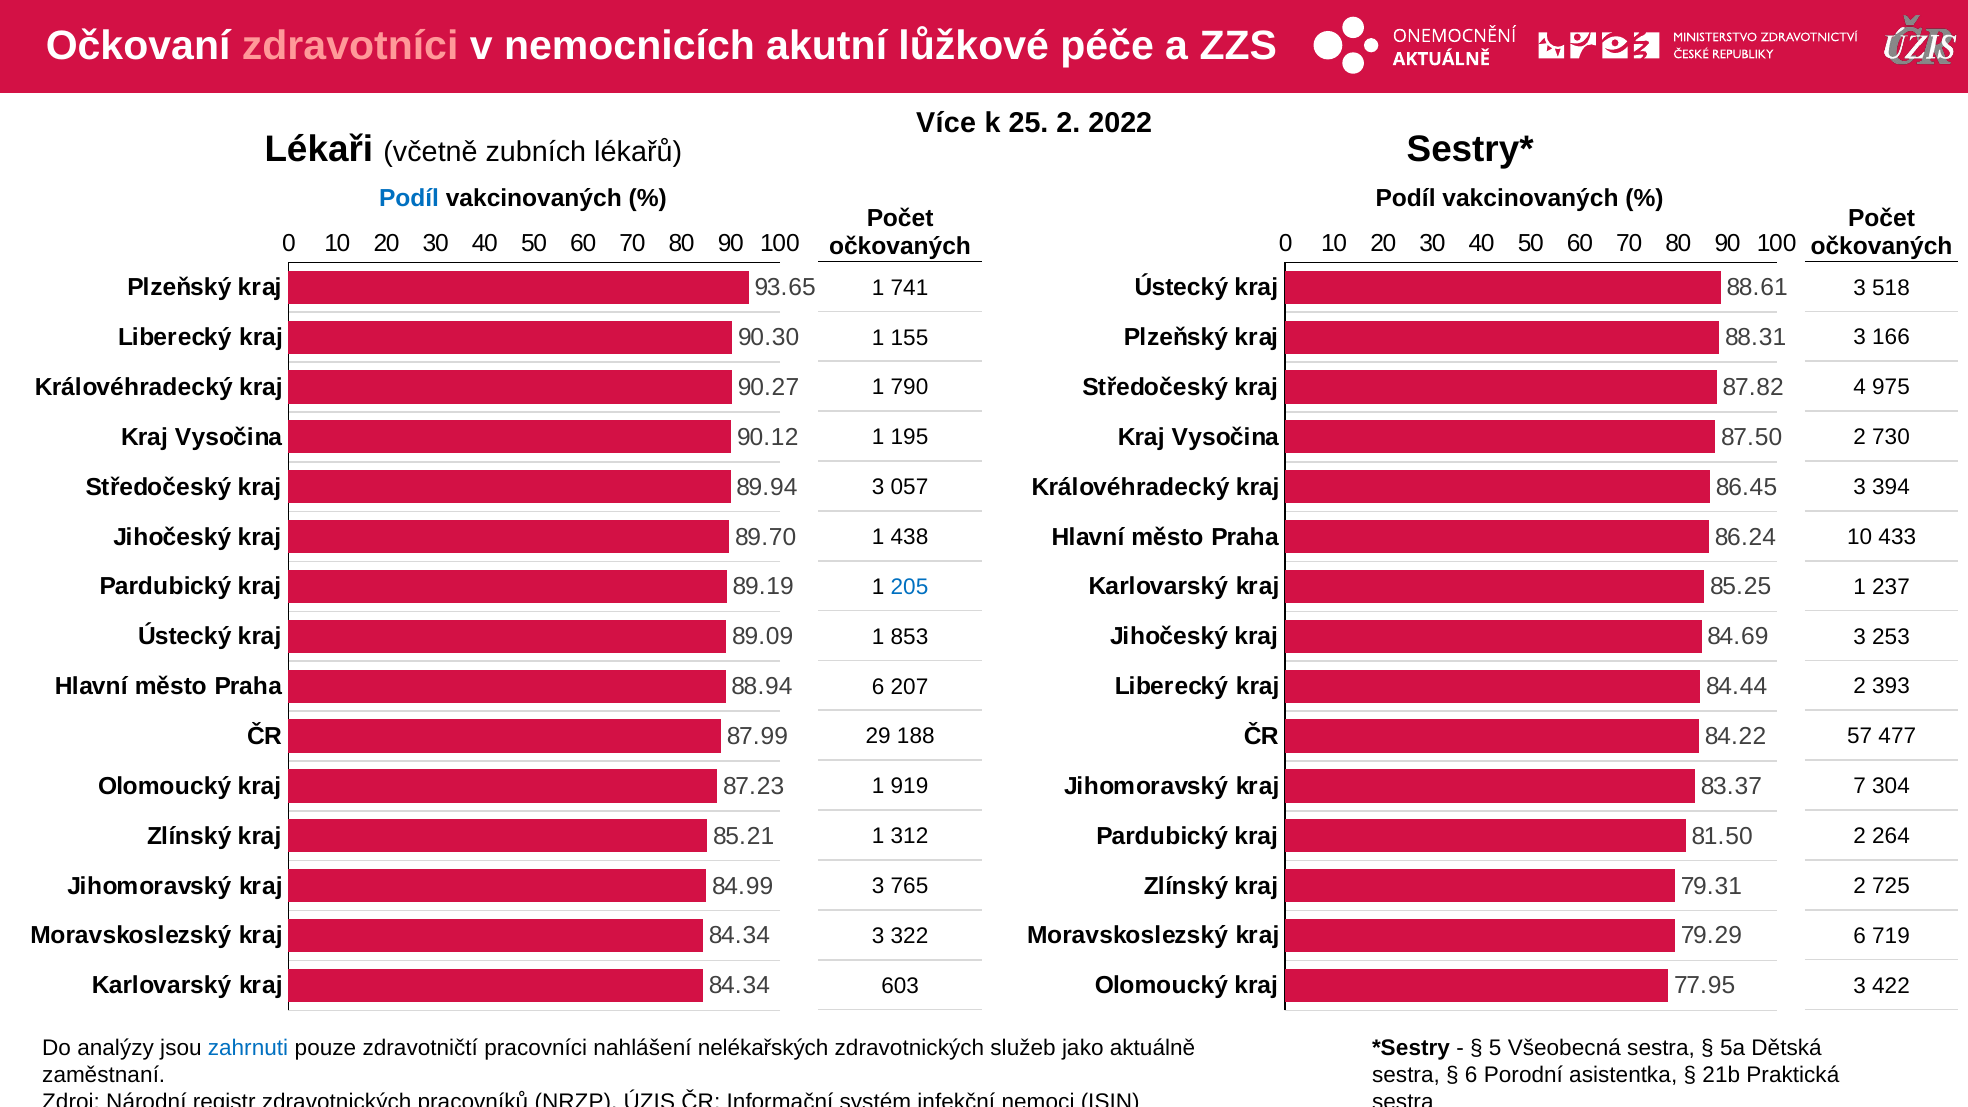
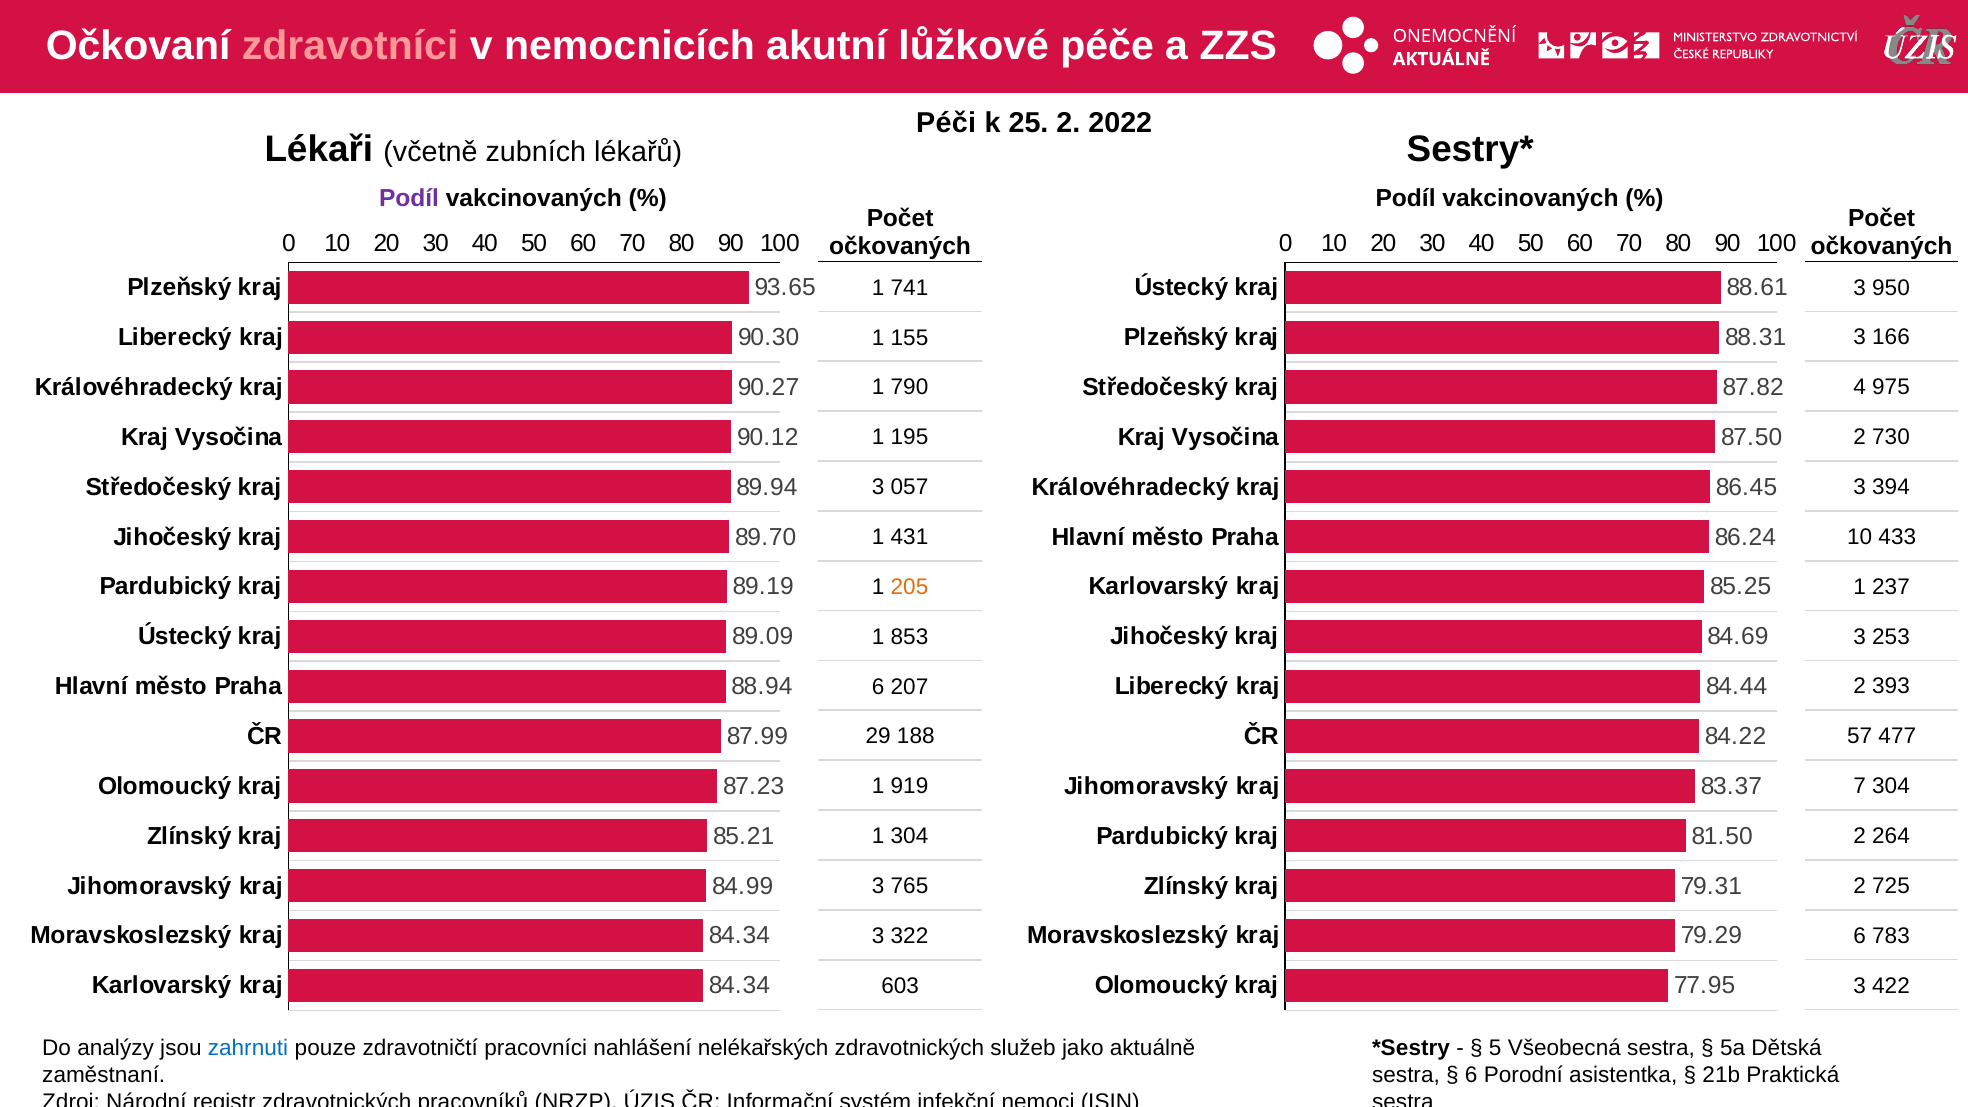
Více: Více -> Péči (946, 123)
Podíl colour: blue -> purple (409, 198)
518: 518 -> 950 (1891, 288)
438: 438 -> 431 (910, 537)
205 colour: blue -> orange (910, 587)
1 312: 312 -> 304 (910, 836)
719: 719 -> 783 (1891, 936)
